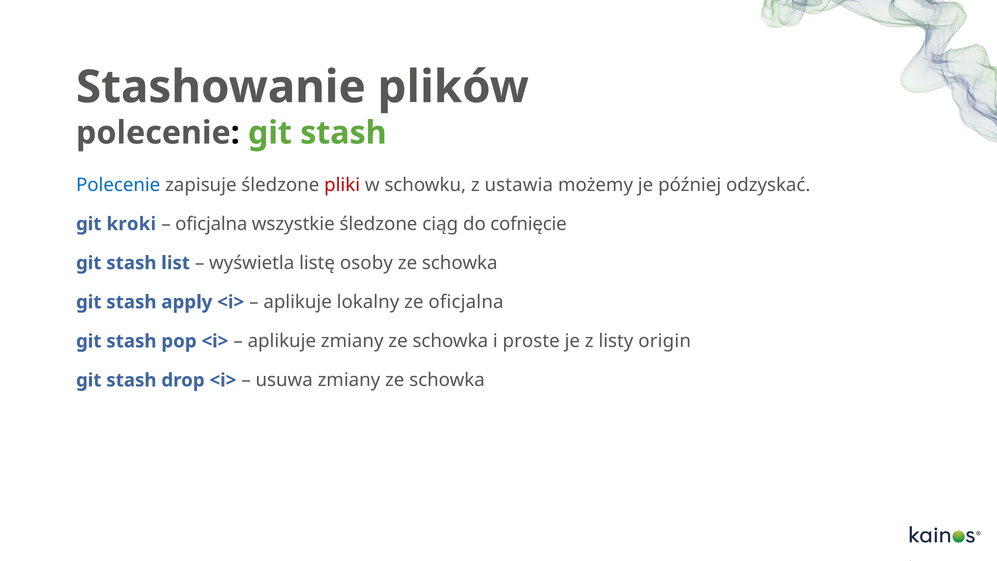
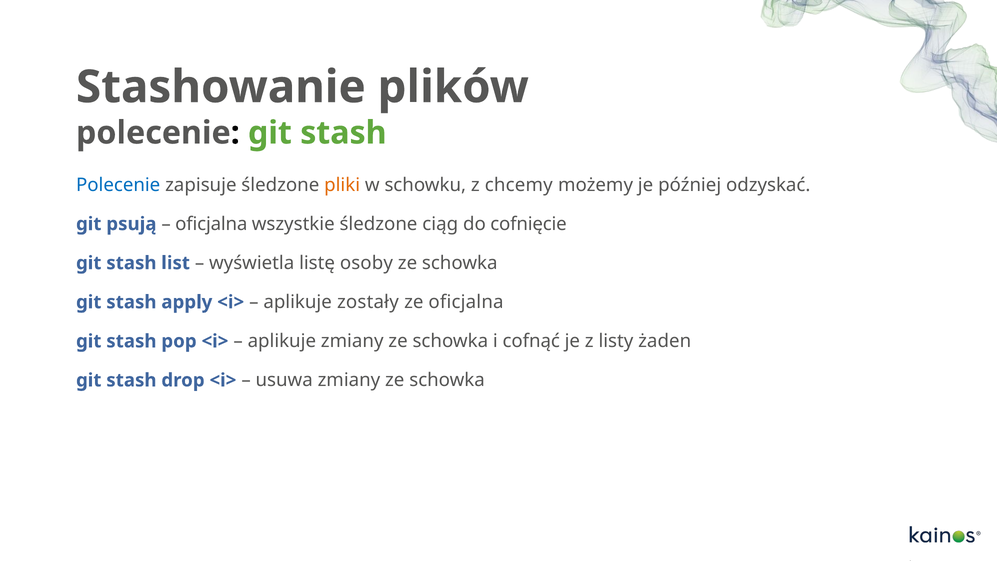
pliki colour: red -> orange (342, 185)
ustawia: ustawia -> chcemy (519, 185)
kroki: kroki -> psują (131, 224)
lokalny: lokalny -> zostały (368, 302)
proste: proste -> cofnąć (531, 341)
origin: origin -> żaden (665, 341)
